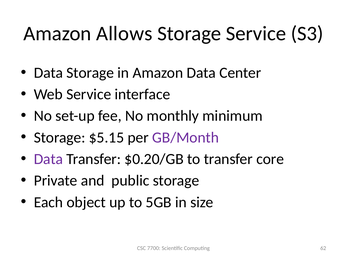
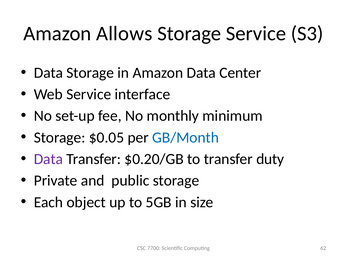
$5.15: $5.15 -> $0.05 (107, 138)
GB/Month colour: purple -> blue (186, 138)
core: core -> duty (270, 159)
